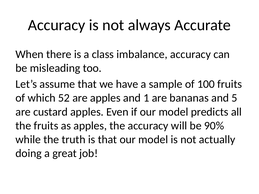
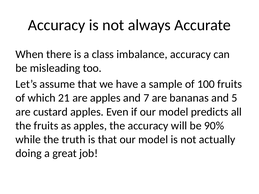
52: 52 -> 21 (64, 98)
1: 1 -> 7 (146, 98)
